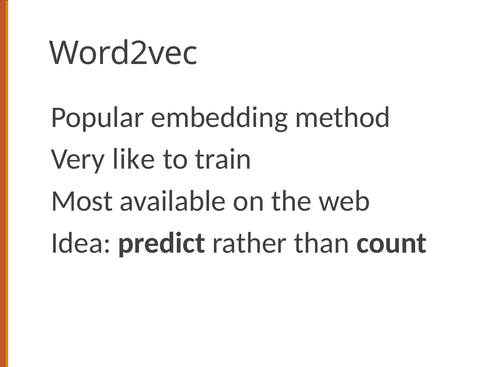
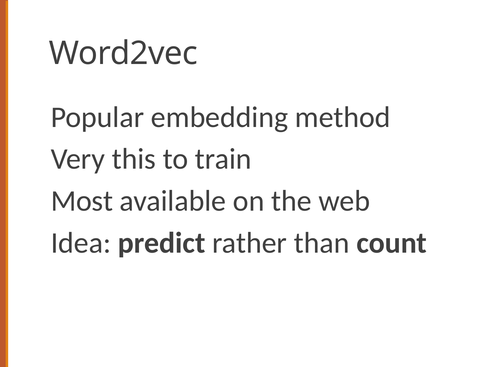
like: like -> this (134, 159)
